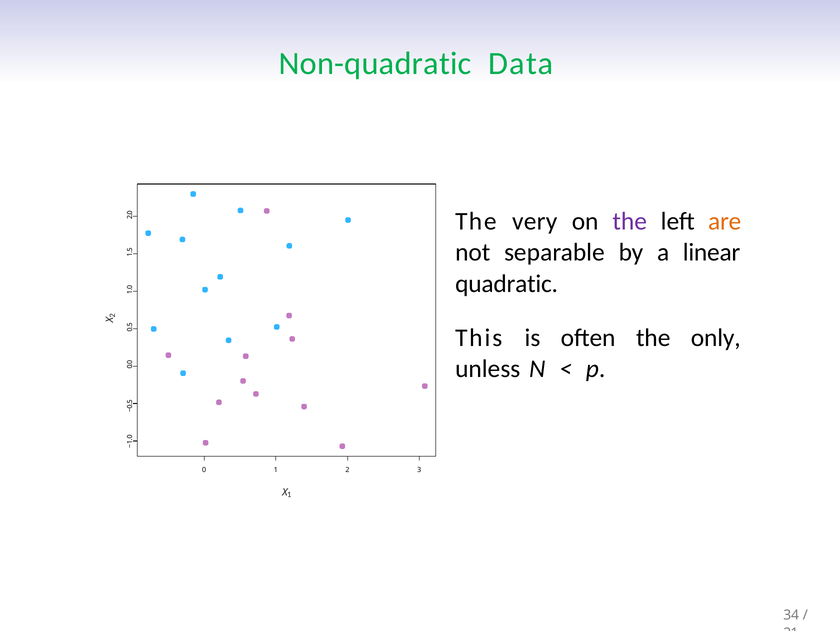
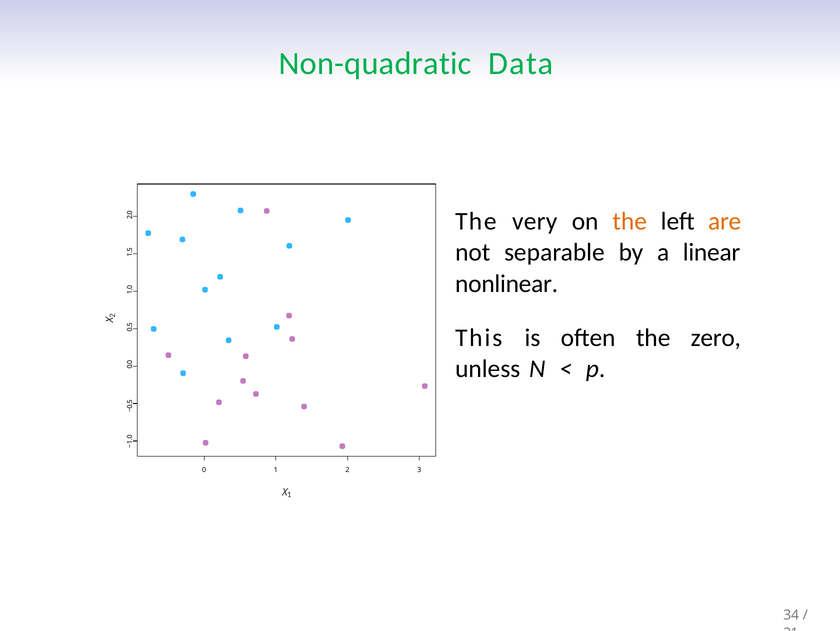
the colour: purple -> orange (630, 221)
quadratic: quadratic -> nonlinear (507, 283)
only: only -> zero (716, 338)
